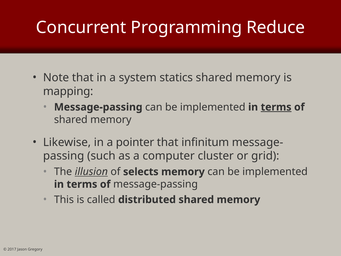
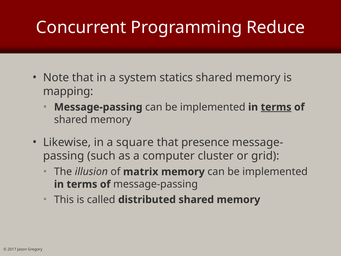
pointer: pointer -> square (135, 142)
infinitum: infinitum -> presence (205, 142)
illusion underline: present -> none (91, 172)
selects: selects -> matrix (141, 172)
